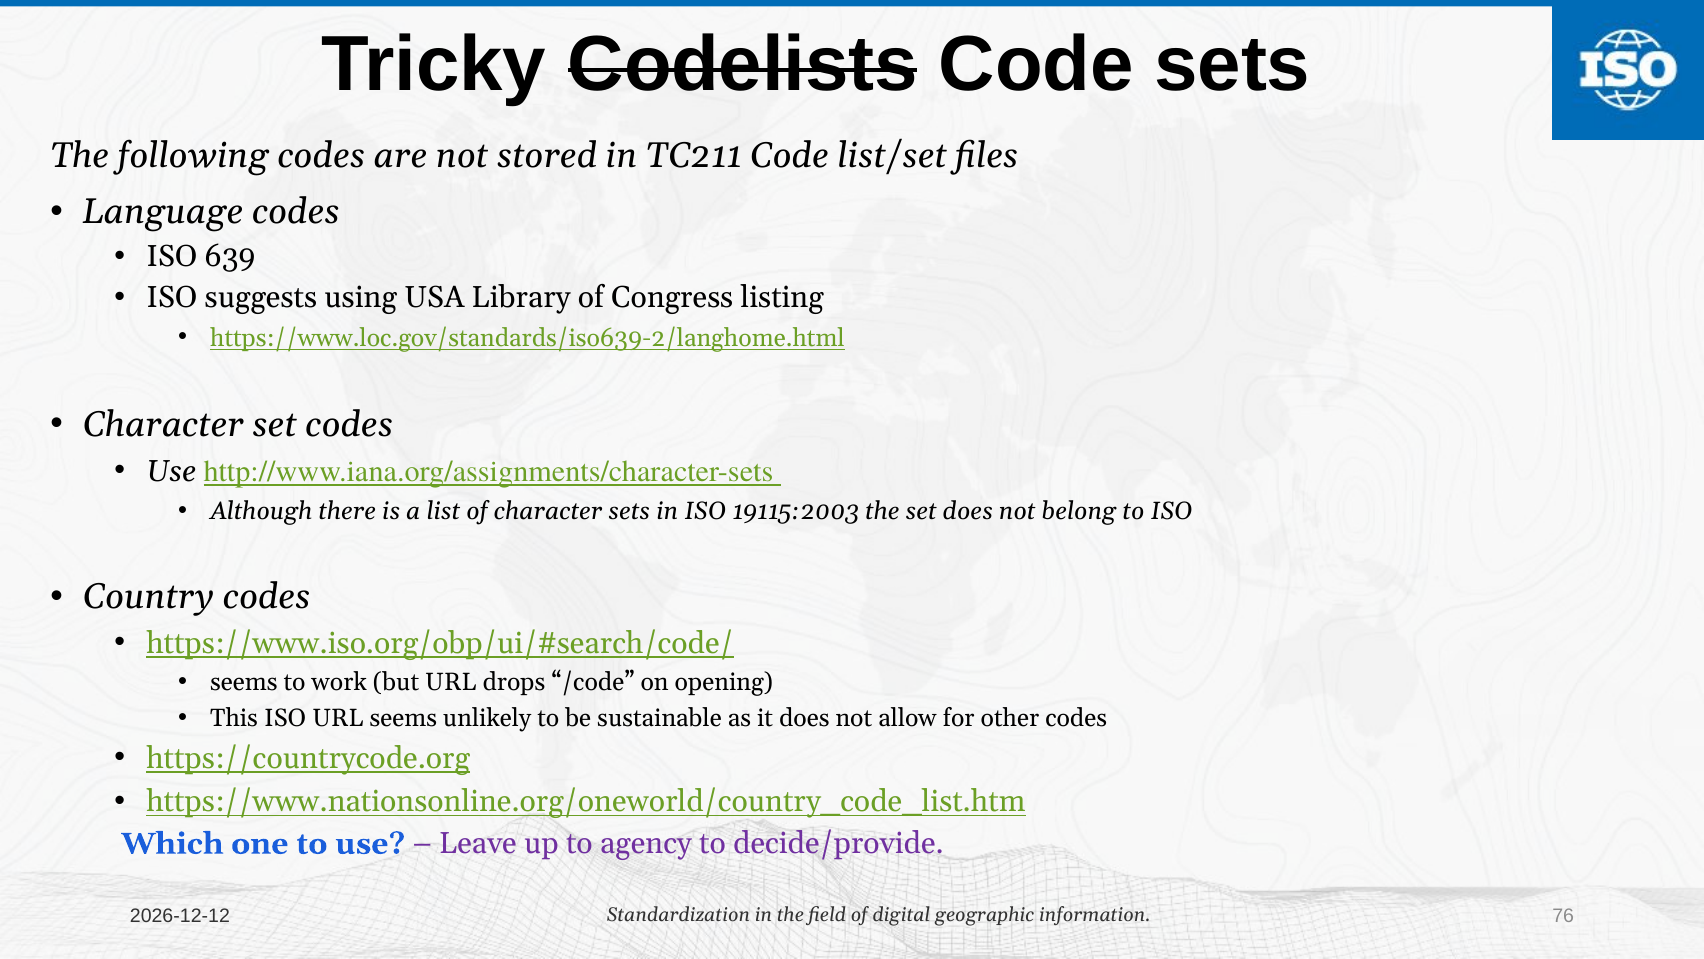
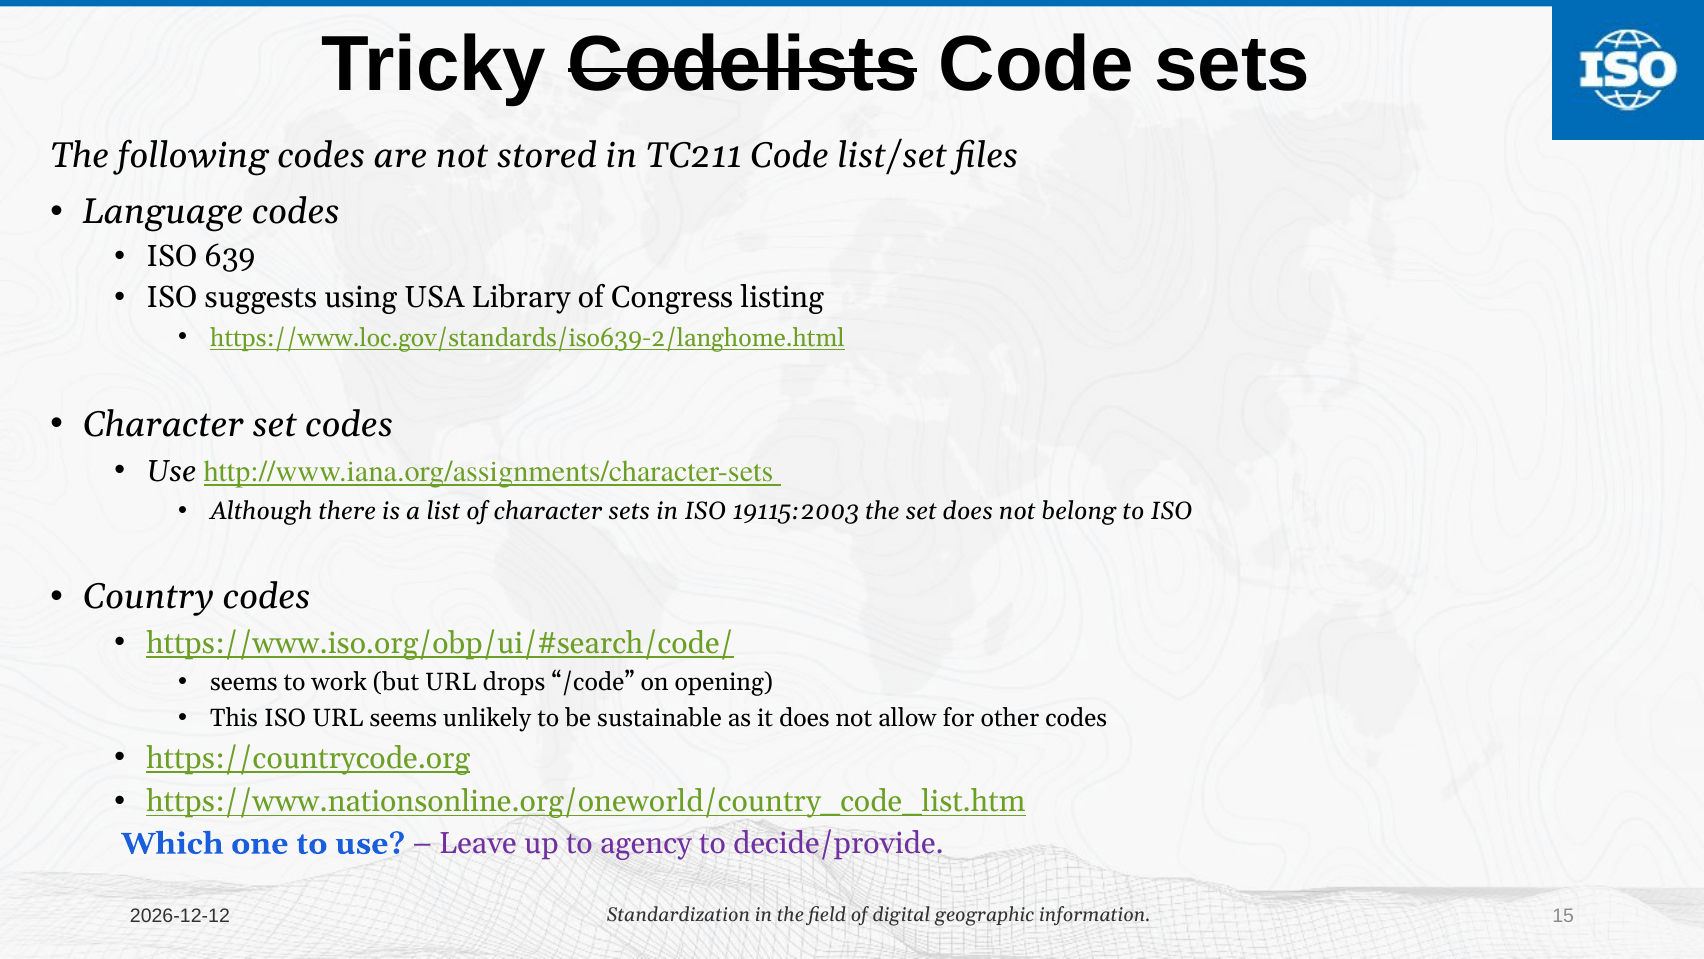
76: 76 -> 15 (1563, 915)
